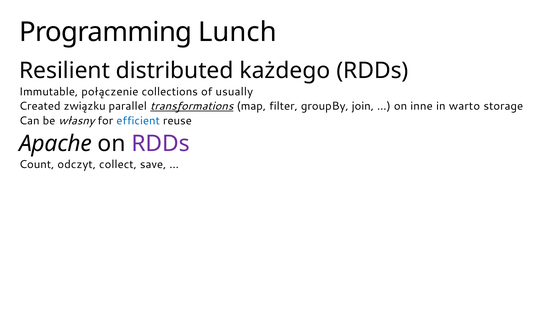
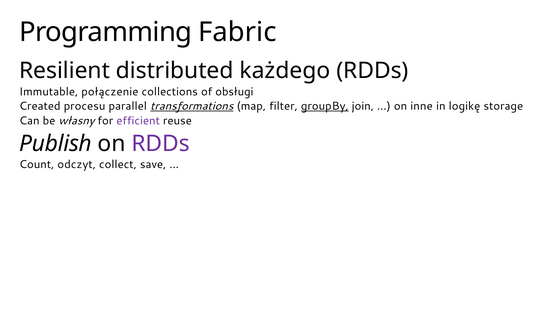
Lunch: Lunch -> Fabric (237, 32)
usually: usually -> obsługi (234, 92)
związku: związku -> procesu (85, 106)
groupBy underline: none -> present (325, 106)
warto: warto -> logikę (464, 106)
efficient colour: blue -> purple (138, 121)
Apache: Apache -> Publish (55, 144)
